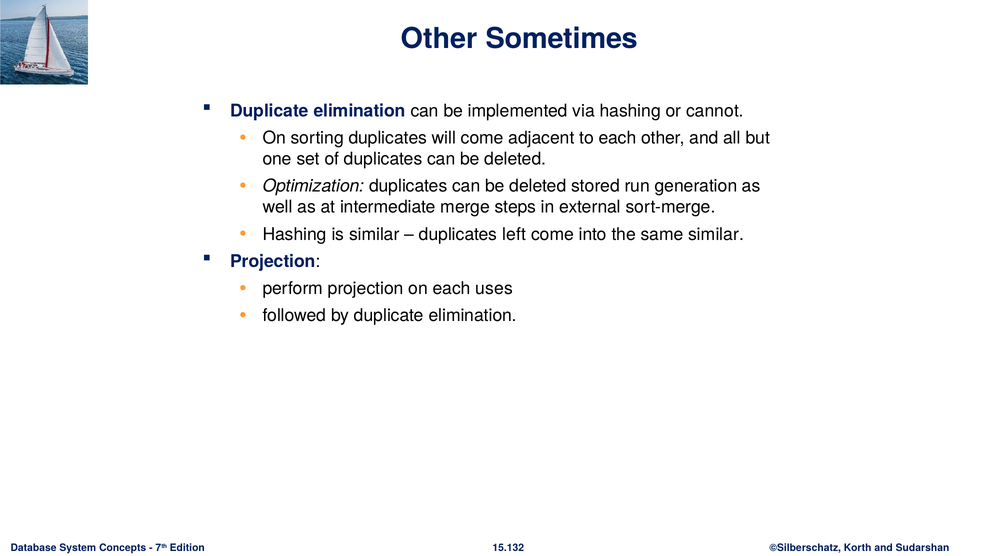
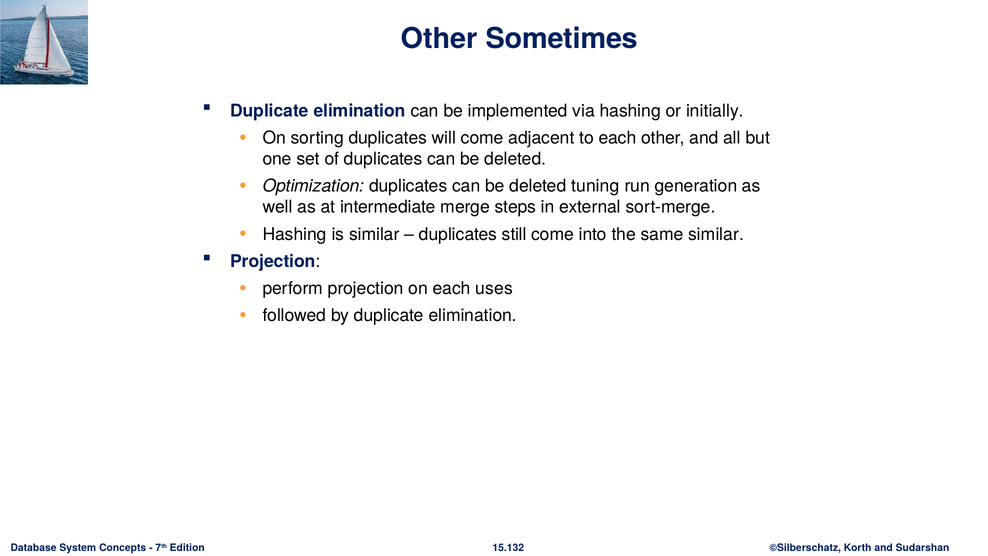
cannot: cannot -> initially (715, 111)
stored: stored -> tuning (595, 186)
left: left -> still (514, 234)
